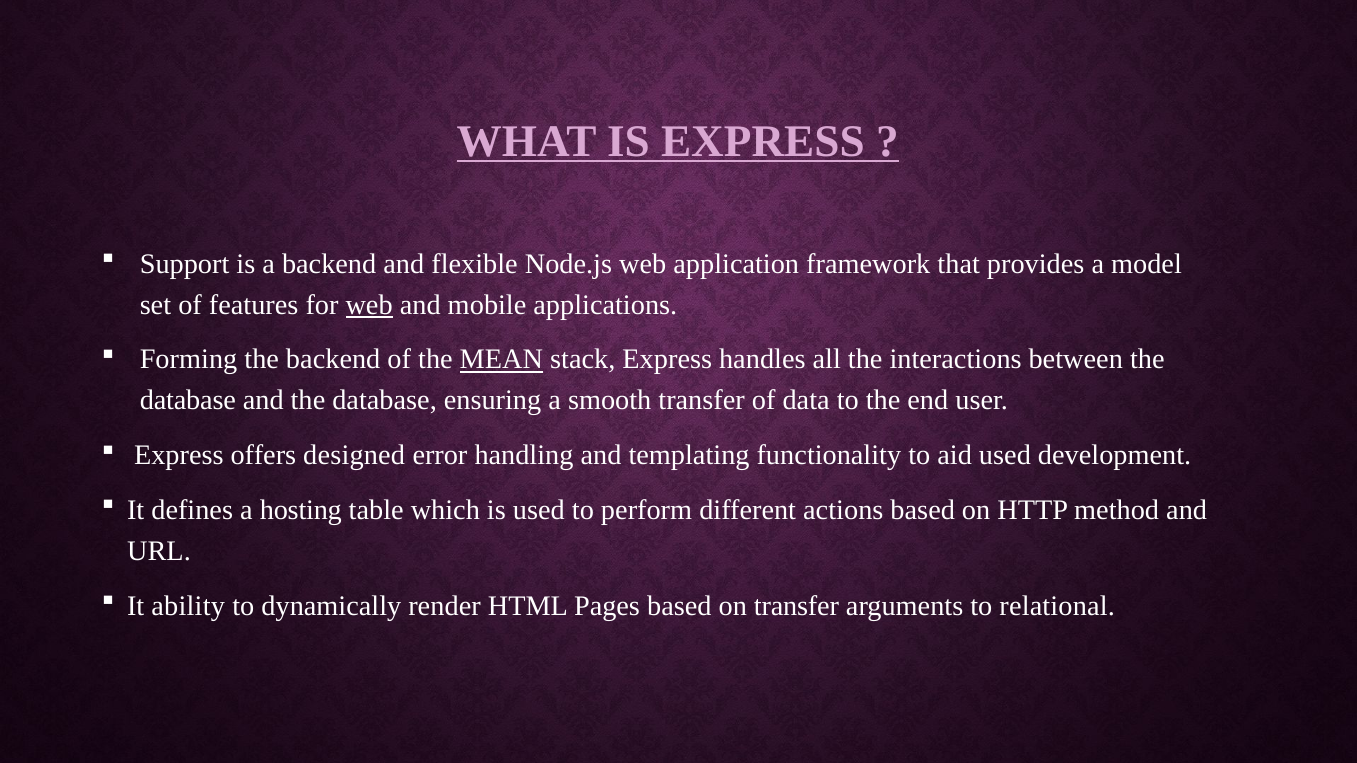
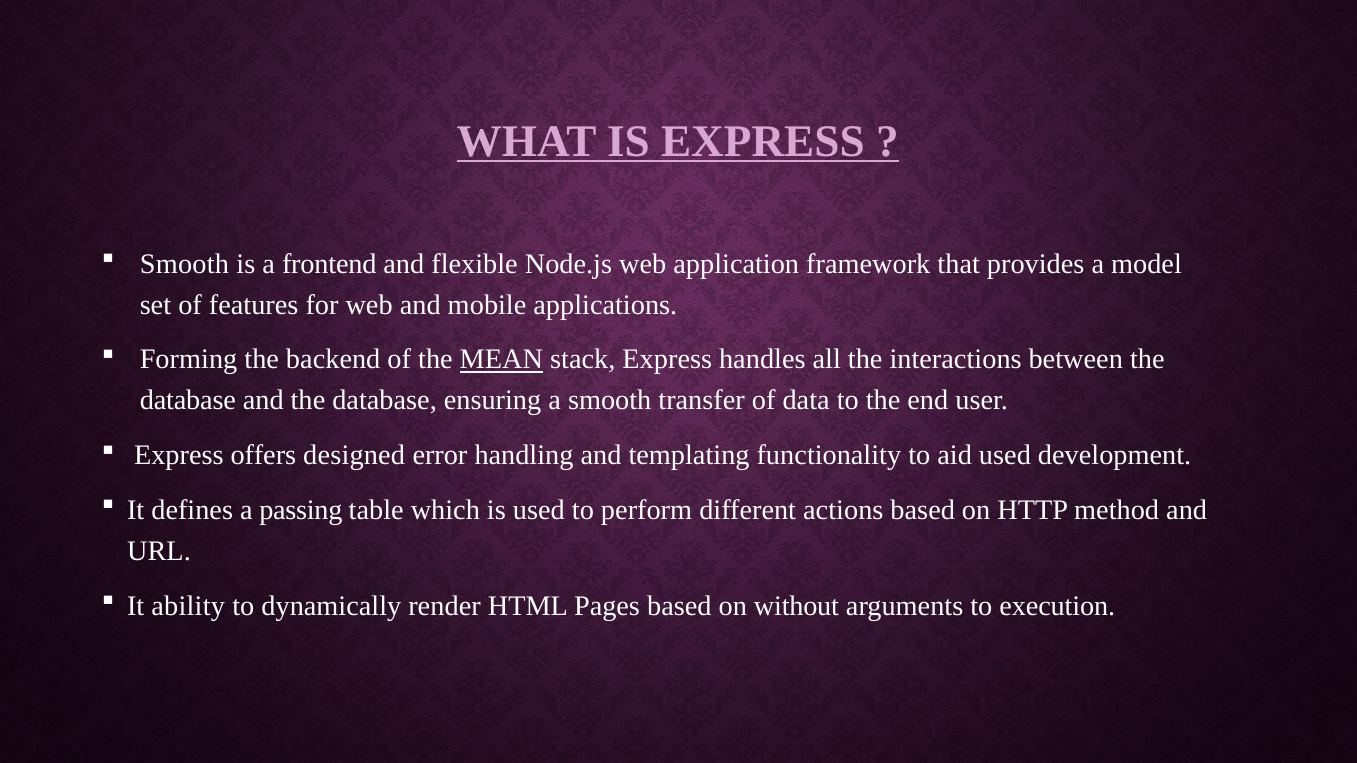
Support: Support -> Smooth (184, 264)
a backend: backend -> frontend (329, 264)
web underline: present -> none (369, 305)
hosting: hosting -> passing (301, 510)
on transfer: transfer -> without (796, 606)
relational: relational -> execution (1057, 606)
